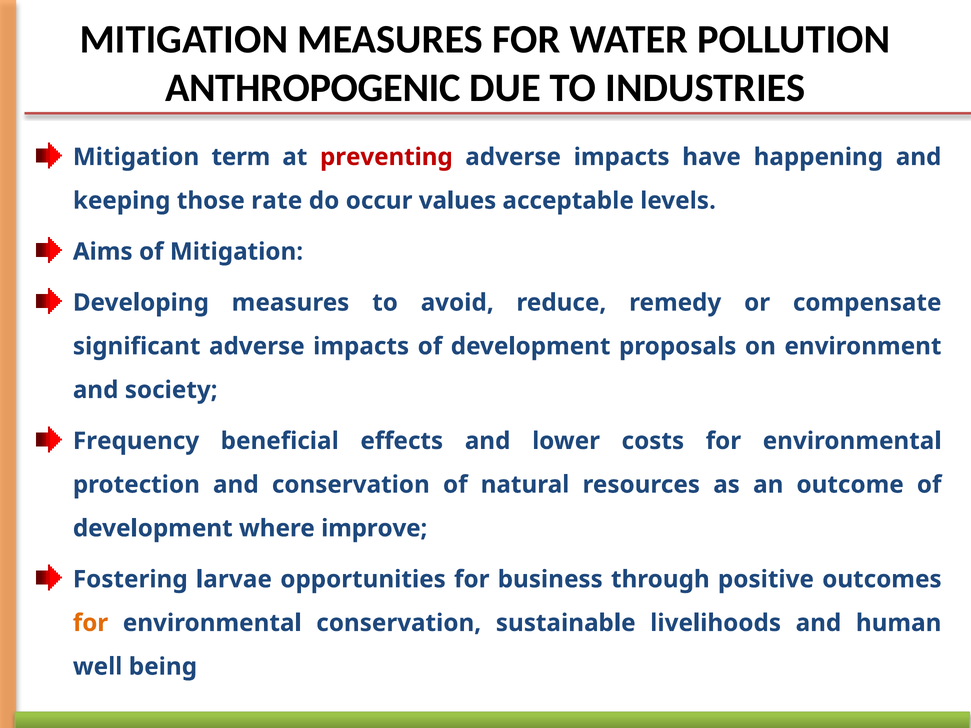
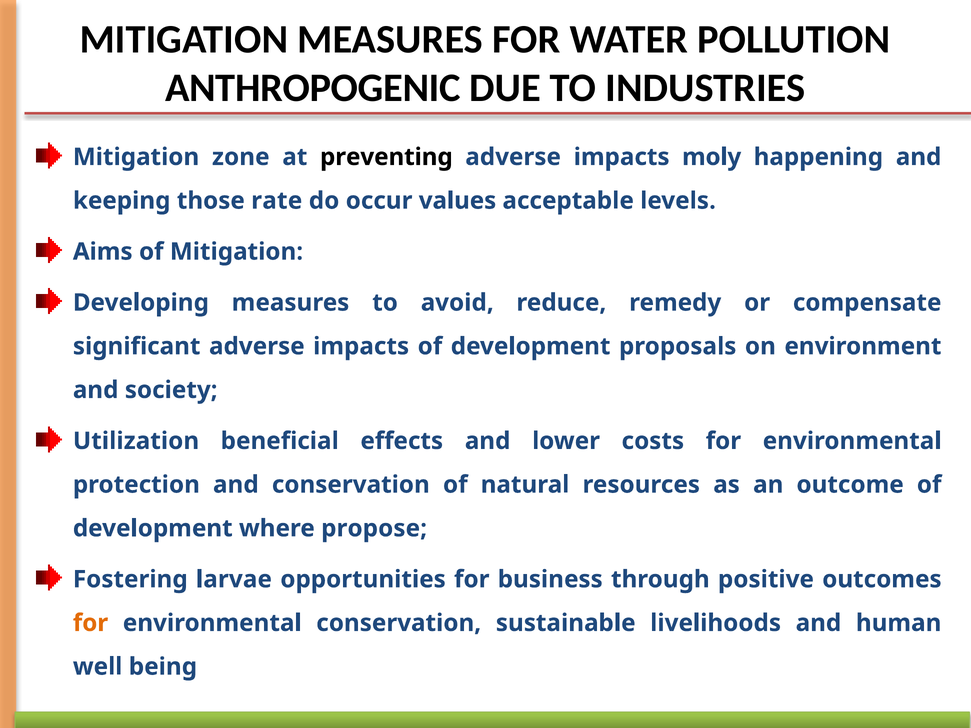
term: term -> zone (241, 157)
preventing colour: red -> black (386, 157)
have: have -> moly (712, 157)
Frequency: Frequency -> Utilization (136, 441)
improve: improve -> propose (374, 529)
